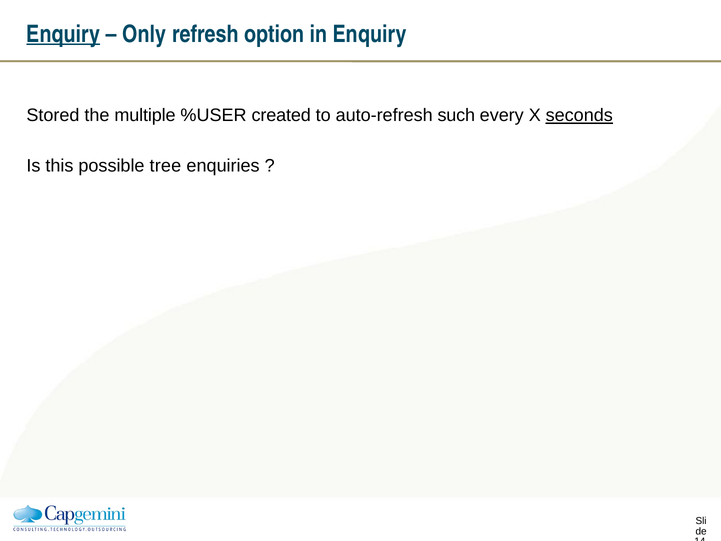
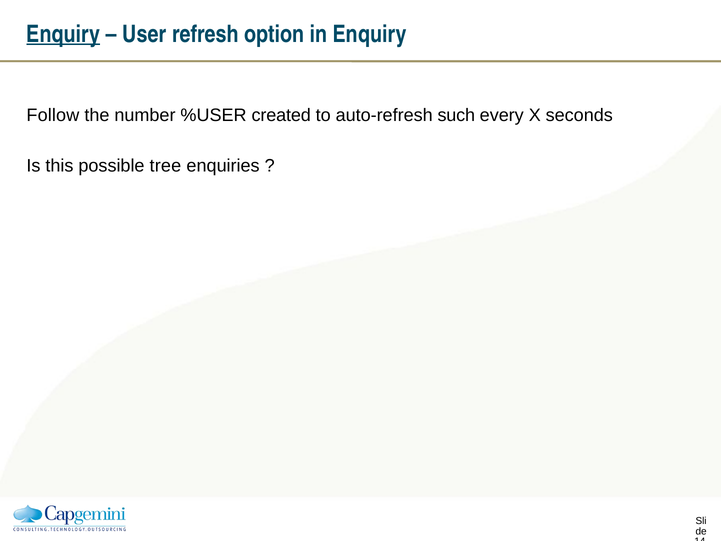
Only: Only -> User (144, 34)
Stored: Stored -> Follow (53, 115)
multiple: multiple -> number (145, 115)
seconds underline: present -> none (579, 115)
